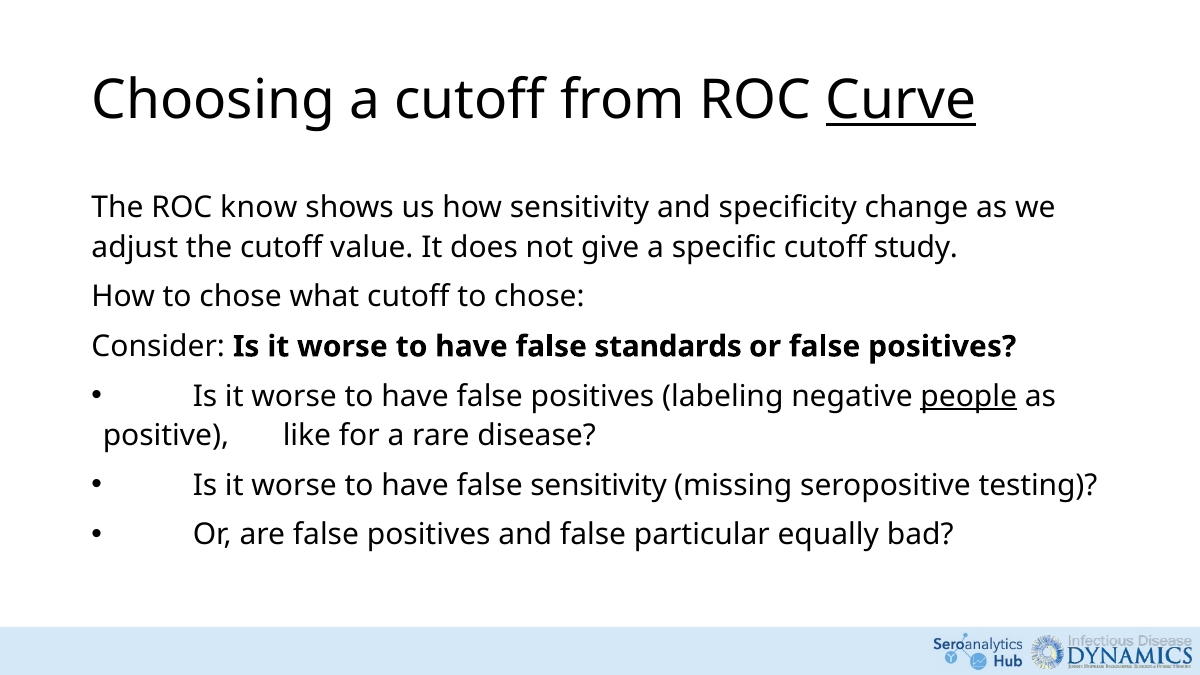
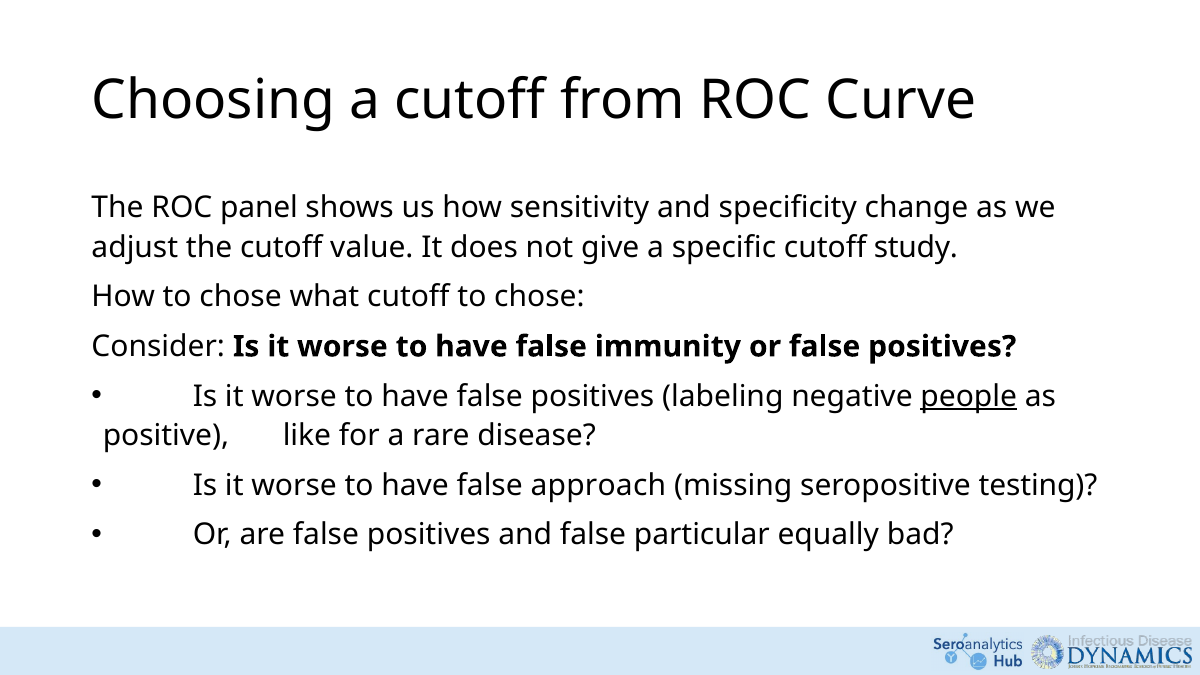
Curve underline: present -> none (901, 101)
know: know -> panel (259, 208)
standards: standards -> immunity (668, 347)
false sensitivity: sensitivity -> approach (598, 485)
